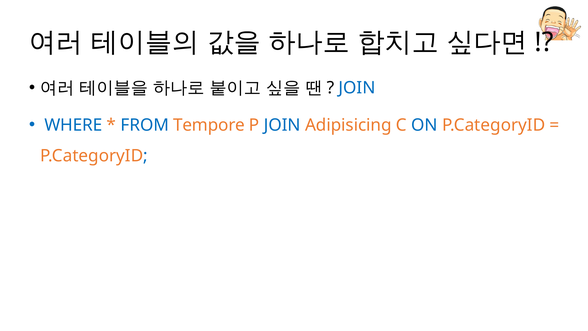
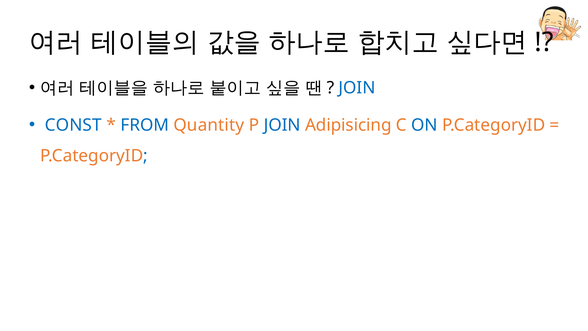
WHERE: WHERE -> CONST (73, 125)
Tempore: Tempore -> Quantity (209, 125)
